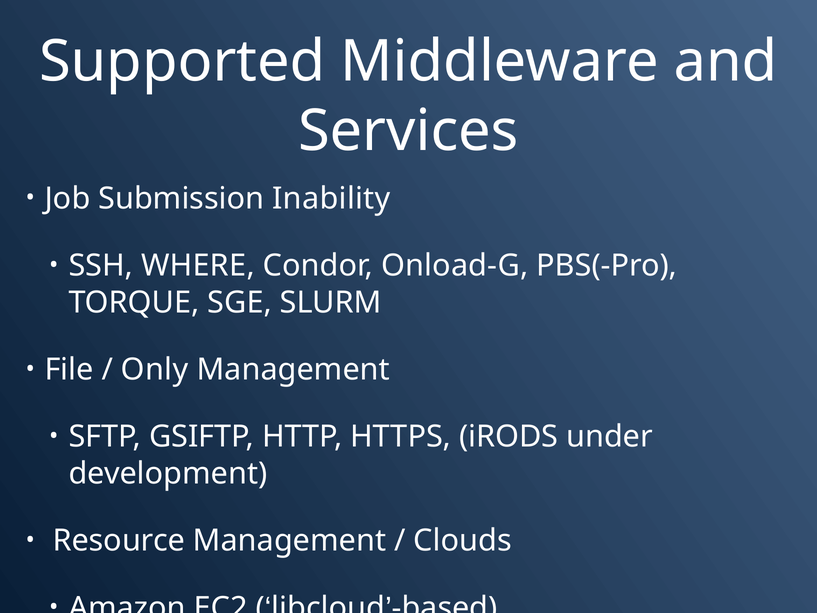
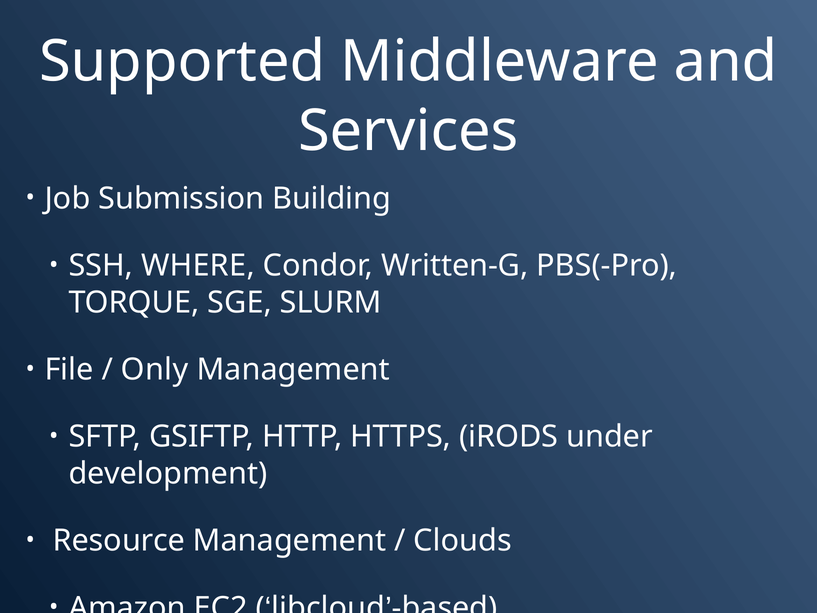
Inability: Inability -> Building (332, 198)
Onload-G: Onload-G -> Written-G (455, 266)
